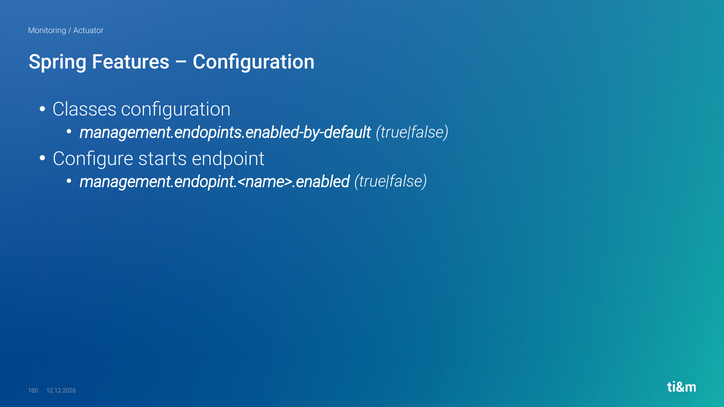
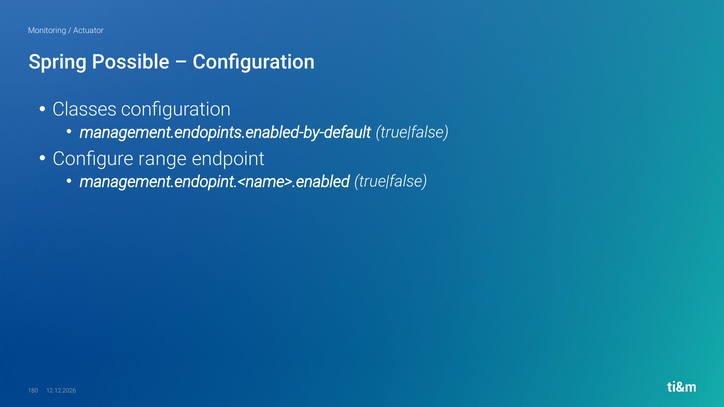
Features: Features -> Possible (131, 62)
starts: starts -> range (163, 159)
